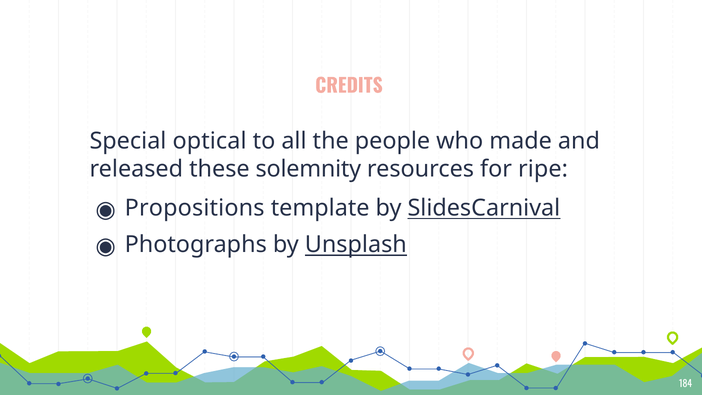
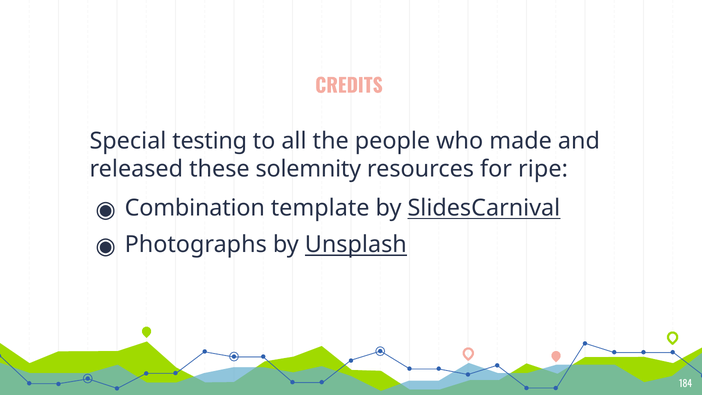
optical: optical -> testing (210, 141)
Propositions: Propositions -> Combination (195, 208)
